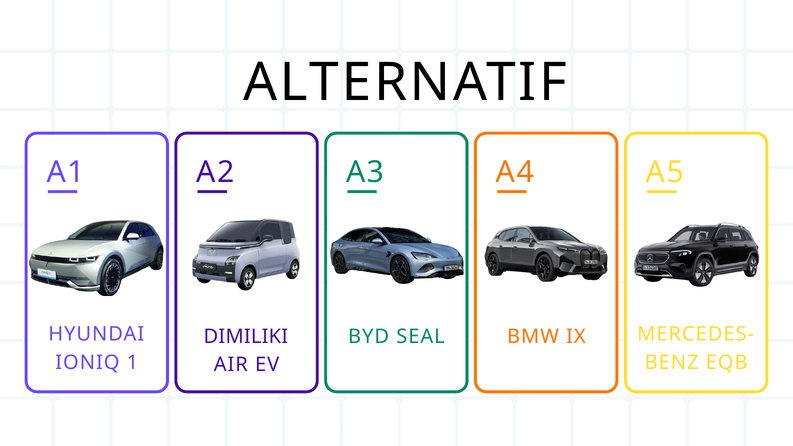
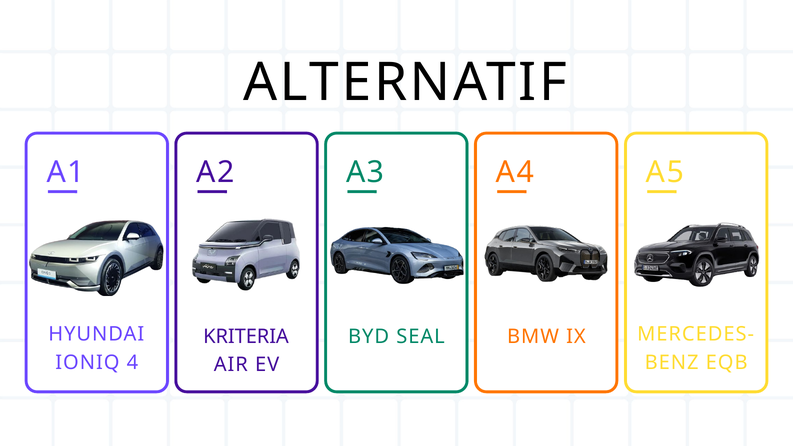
DIMILIKI: DIMILIKI -> KRITERIA (246, 337)
1: 1 -> 4 (132, 363)
